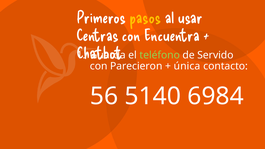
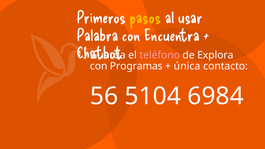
Centras: Centras -> Palabra (98, 36)
teléfono colour: light green -> pink (160, 55)
Servido: Servido -> Explora (215, 55)
Parecieron: Parecieron -> Programas (136, 66)
5140: 5140 -> 5104 (153, 96)
